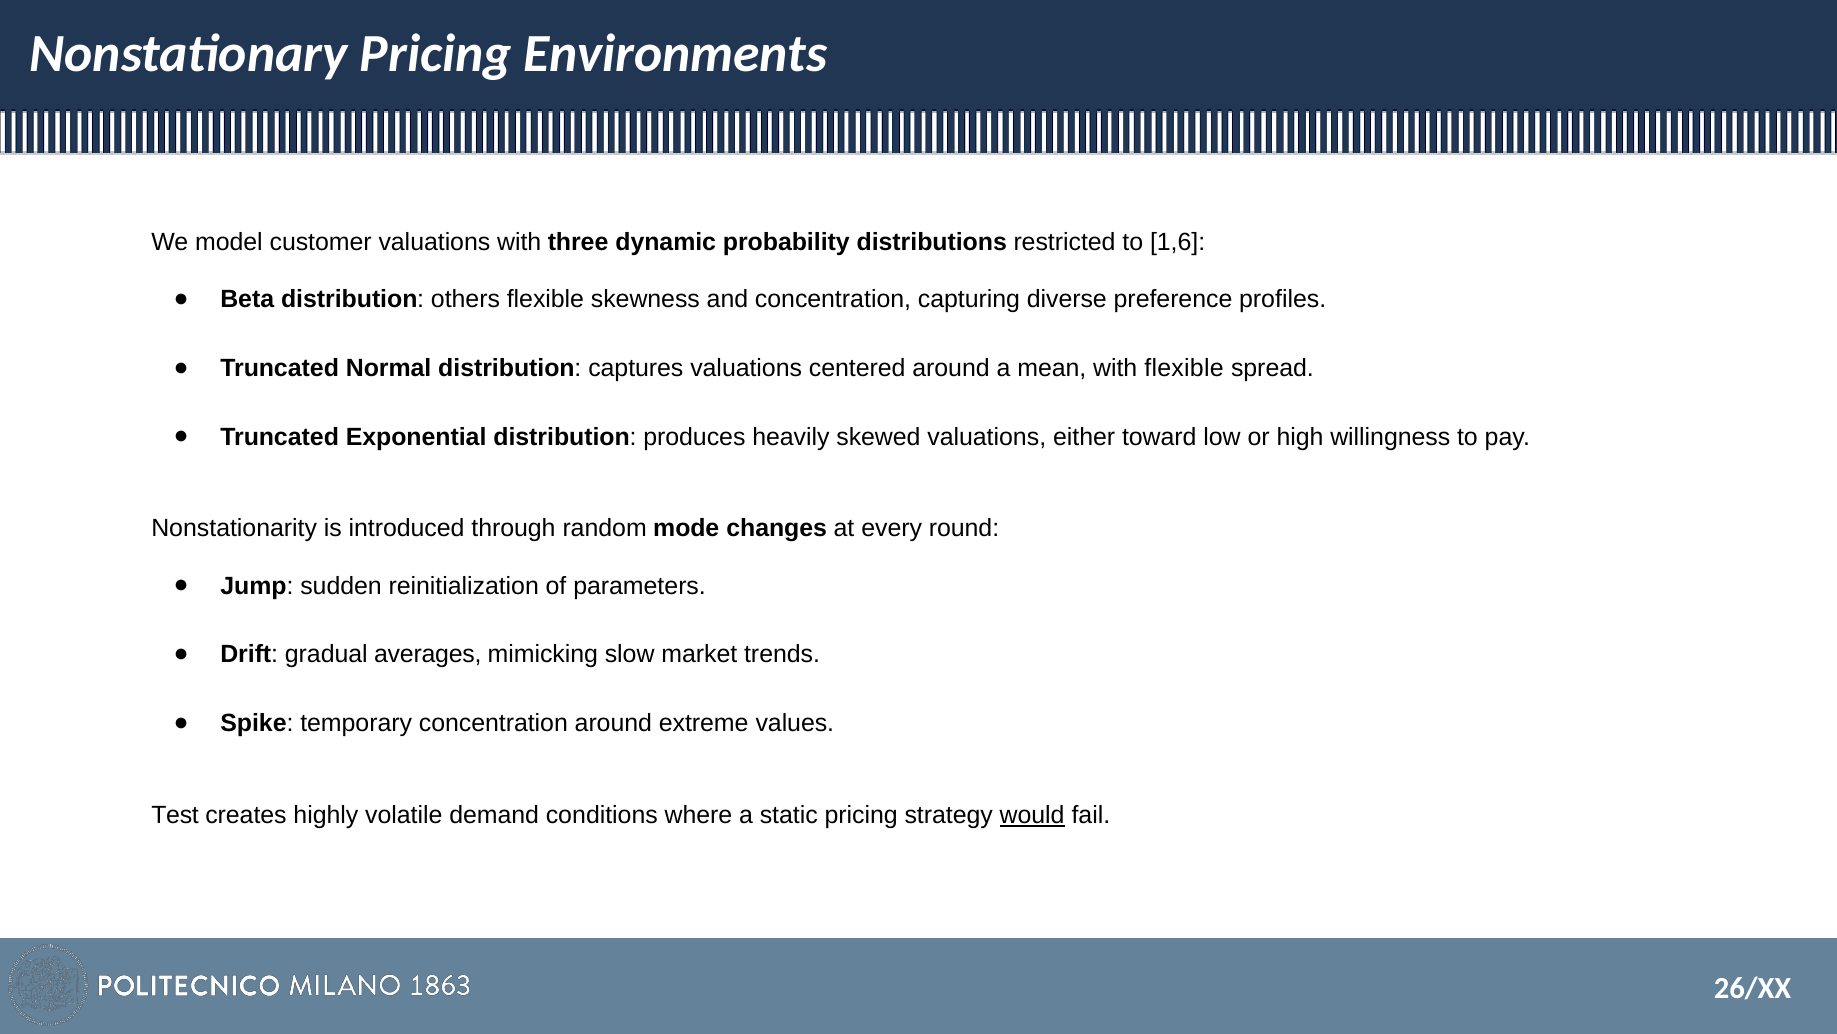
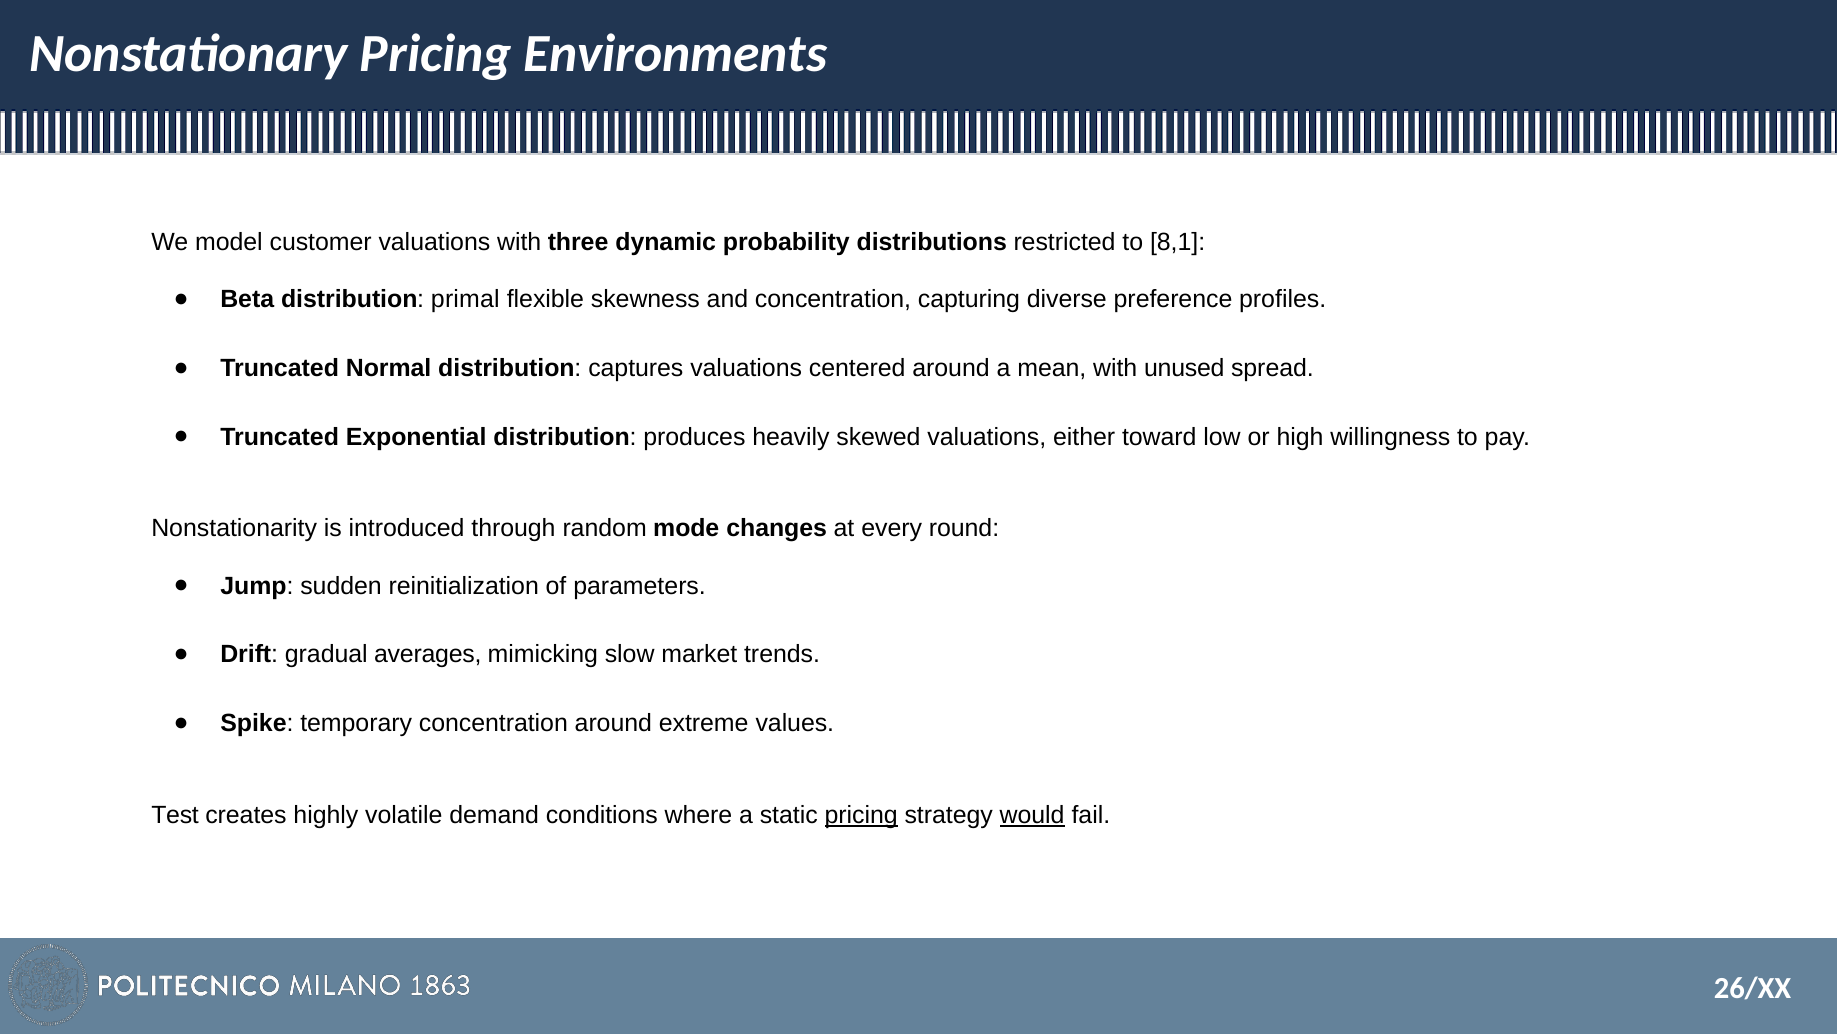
1,6: 1,6 -> 8,1 (1178, 242)
others: others -> primal (465, 299)
with flexible: flexible -> unused (1184, 368)
pricing underline: none -> present (861, 815)
